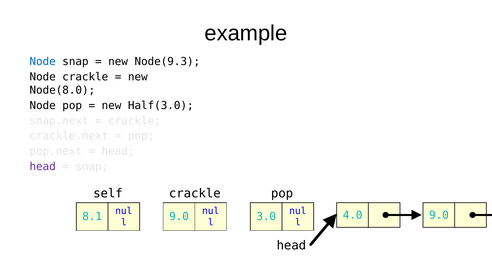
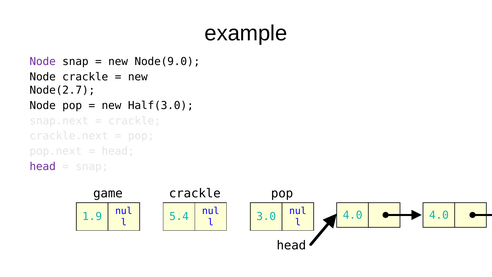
Node colour: blue -> purple (43, 62)
Node(9.3: Node(9.3 -> Node(9.0 (167, 62)
Node(8.0: Node(8.0 -> Node(2.7 (62, 90)
self: self -> game (108, 193)
4.0 9.0: 9.0 -> 4.0 (439, 215)
8.1: 8.1 -> 1.9 (92, 216)
9.0: 9.0 -> 5.4 (179, 216)
